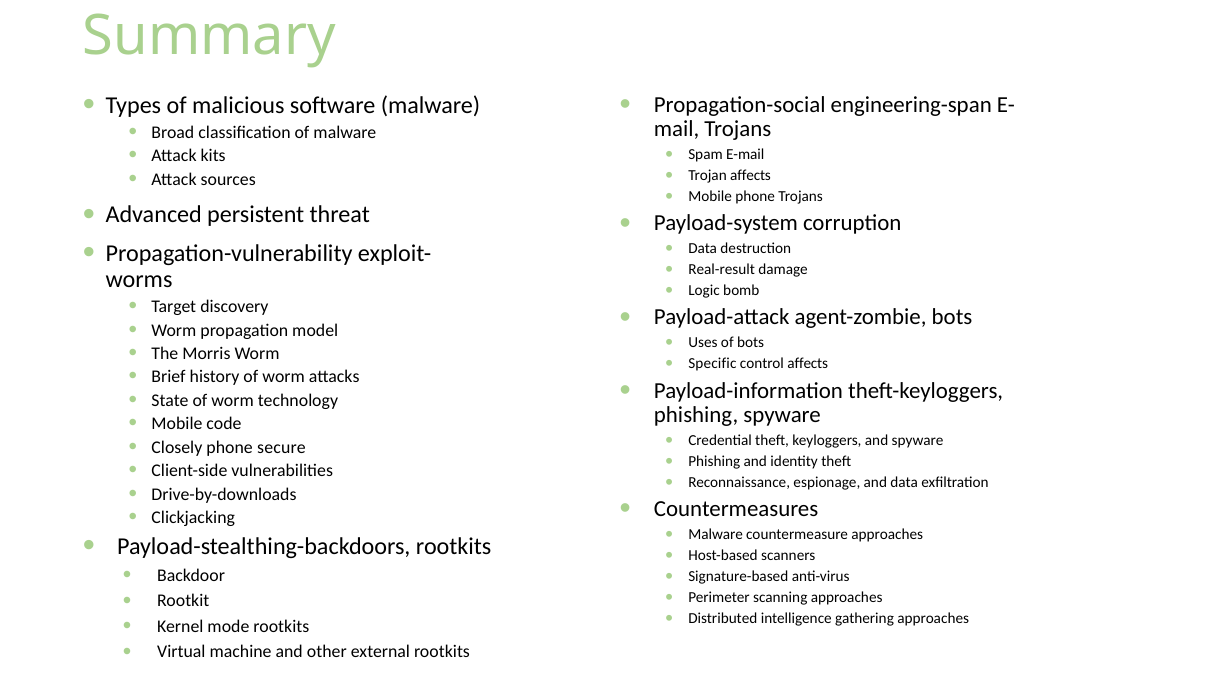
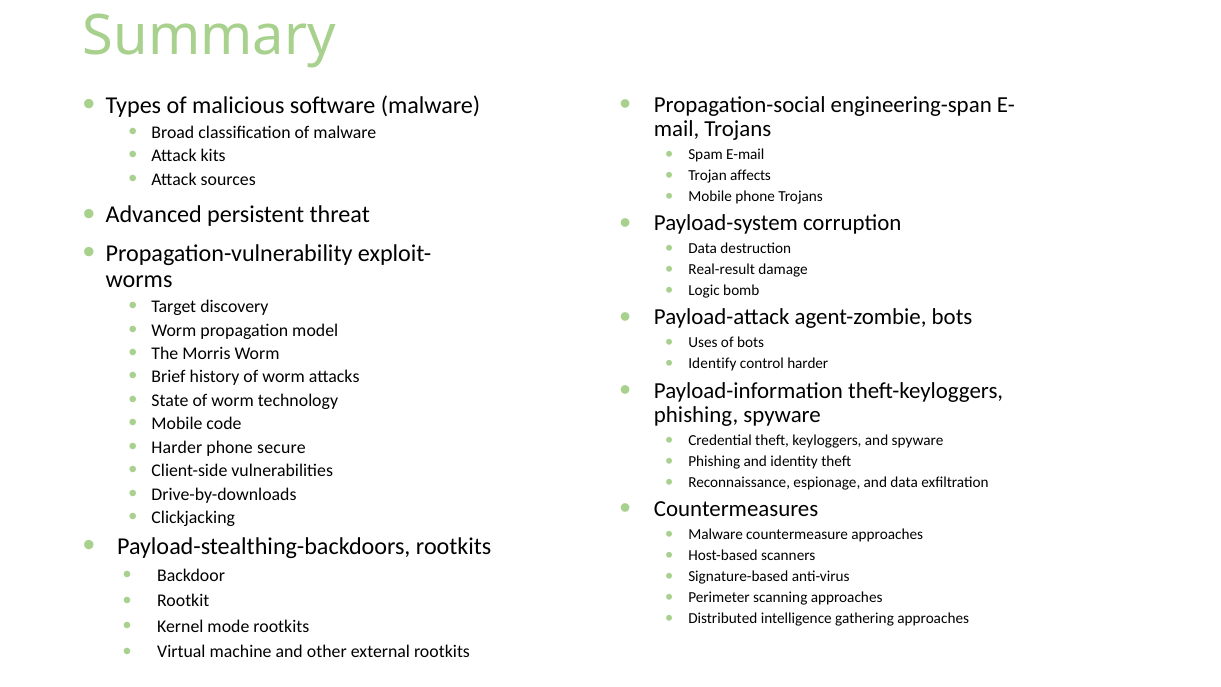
Specific: Specific -> Identify (712, 364)
control affects: affects -> harder (808, 364)
Closely: Closely -> Harder (177, 447)
